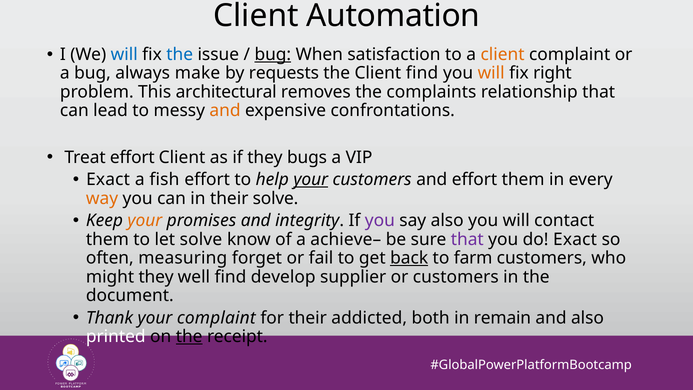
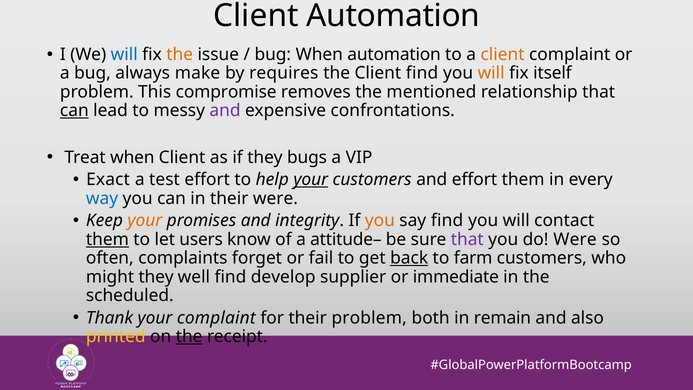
the colour: blue -> orange (180, 54)
bug underline: present -> none (273, 54)
When satisfaction: satisfaction -> automation (394, 54)
requests: requests -> requires (284, 73)
right: right -> itself (552, 73)
architectural: architectural -> compromise (226, 92)
complaints: complaints -> mentioned (431, 92)
can underline: none -> present (74, 111)
and colour: orange -> purple (225, 111)
Treat effort: effort -> when (132, 157)
fish: fish -> test (164, 180)
way colour: orange -> blue (102, 198)
their solve: solve -> were (275, 198)
you colour: purple -> orange (380, 221)
say also: also -> find (447, 221)
them underline: none -> present (107, 239)
let solve: solve -> users (201, 239)
achieve–: achieve– -> attitude– (346, 239)
do Exact: Exact -> Were (575, 239)
measuring: measuring -> complaints (183, 258)
or customers: customers -> immediate (456, 277)
document: document -> scheduled (130, 295)
their addicted: addicted -> problem (369, 318)
printed colour: white -> yellow (116, 336)
